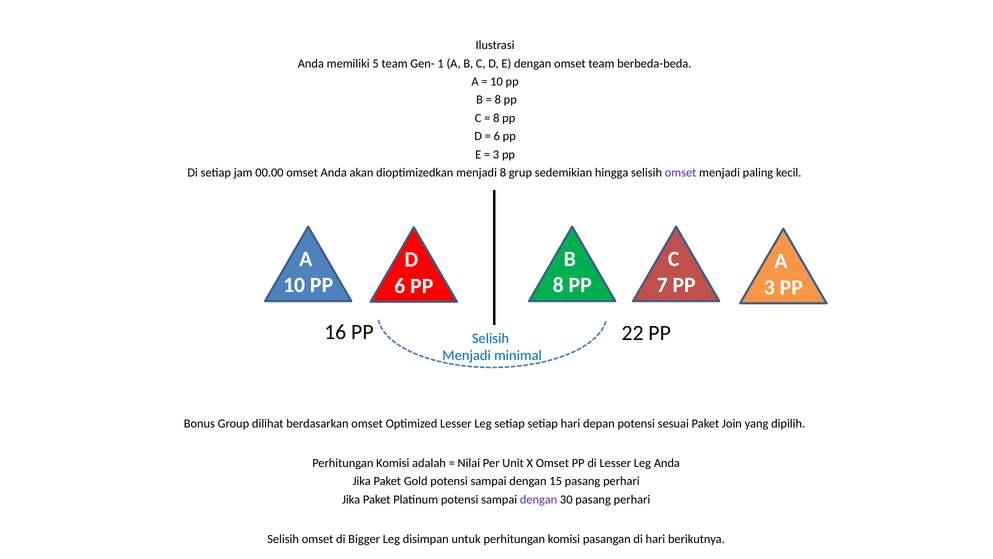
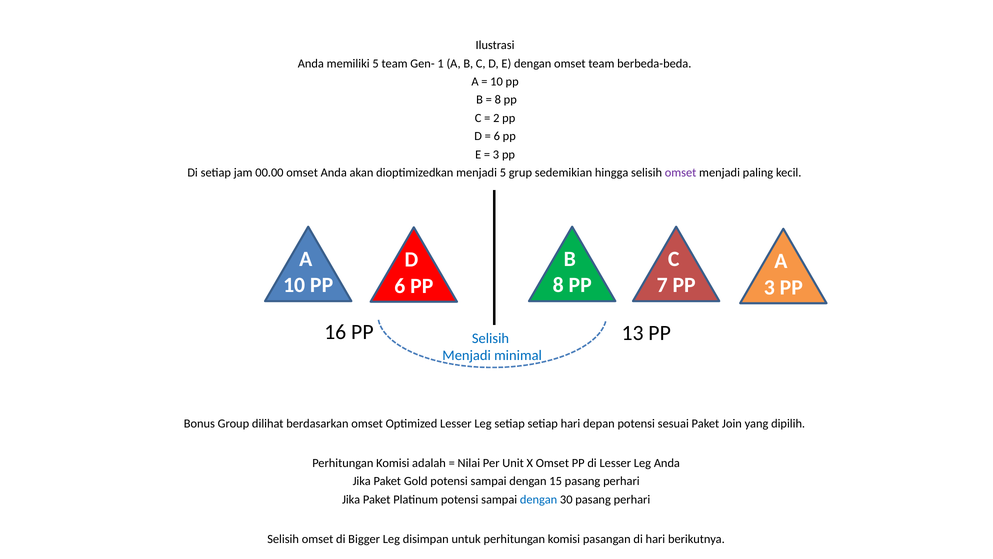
8: 8 -> 2 (496, 118)
menjadi 8: 8 -> 5 (503, 173)
22: 22 -> 13 (633, 333)
dengan colour: purple -> blue (539, 499)
